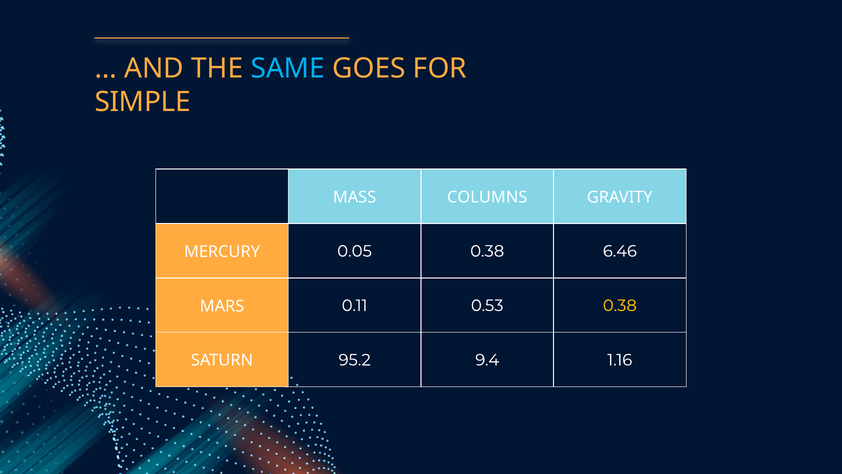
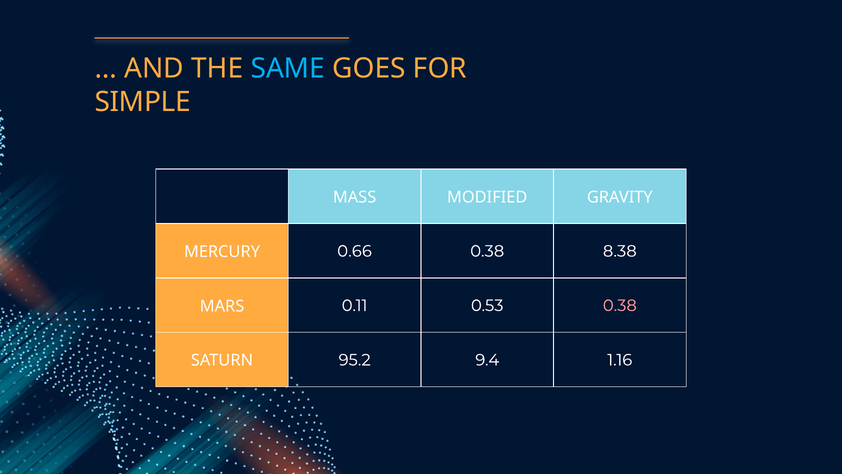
COLUMNS: COLUMNS -> MODIFIED (487, 197)
0.05: 0.05 -> 0.66 (355, 251)
6.46: 6.46 -> 8.38 (620, 251)
0.38 colour: yellow -> pink (620, 305)
